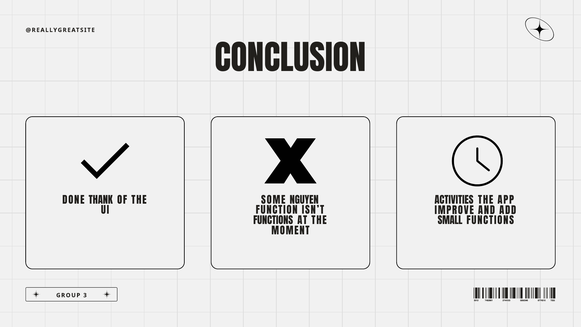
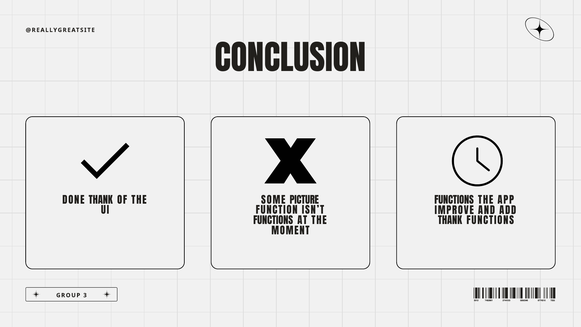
NGUYEN: NGUYEN -> PICTURE (304, 200)
ACTIVITIES: ACTIVITIES -> FUNCTIONS (454, 200)
SMALL: SMALL -> THANK (450, 221)
